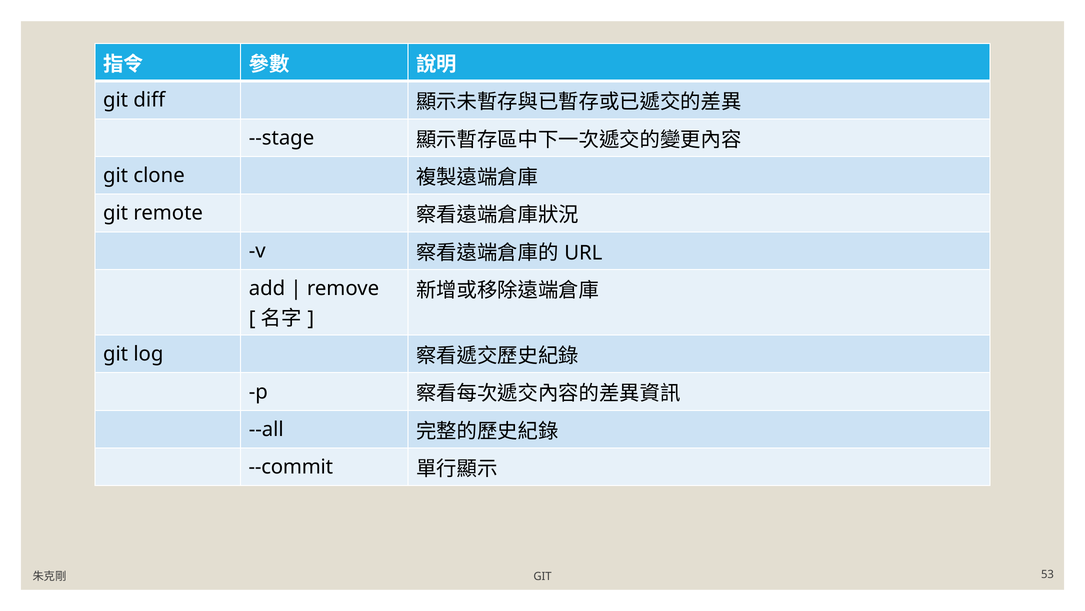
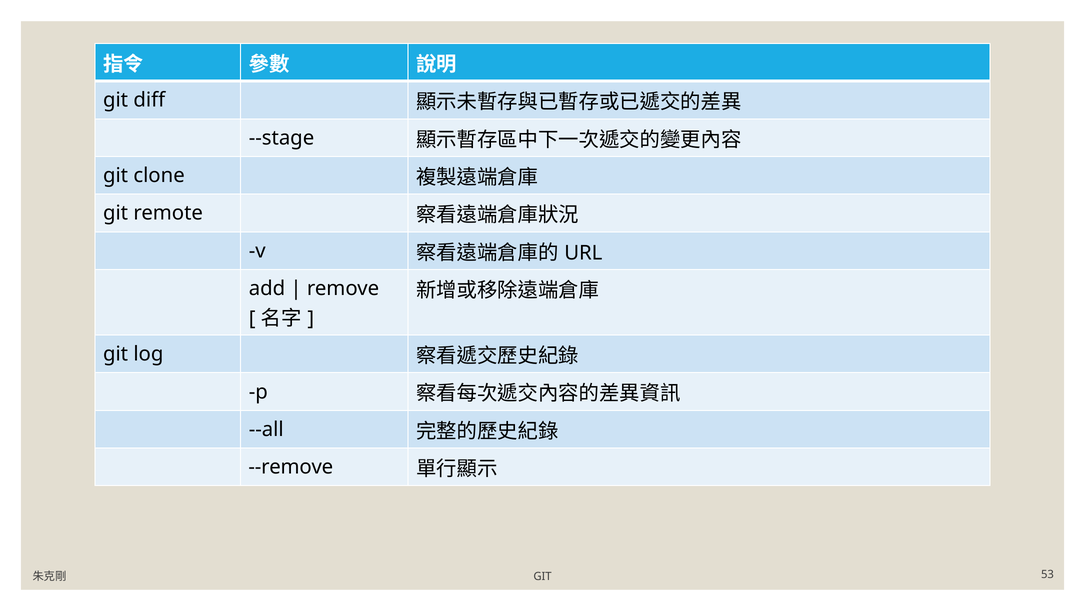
--commit: --commit -> --remove (291, 467)
